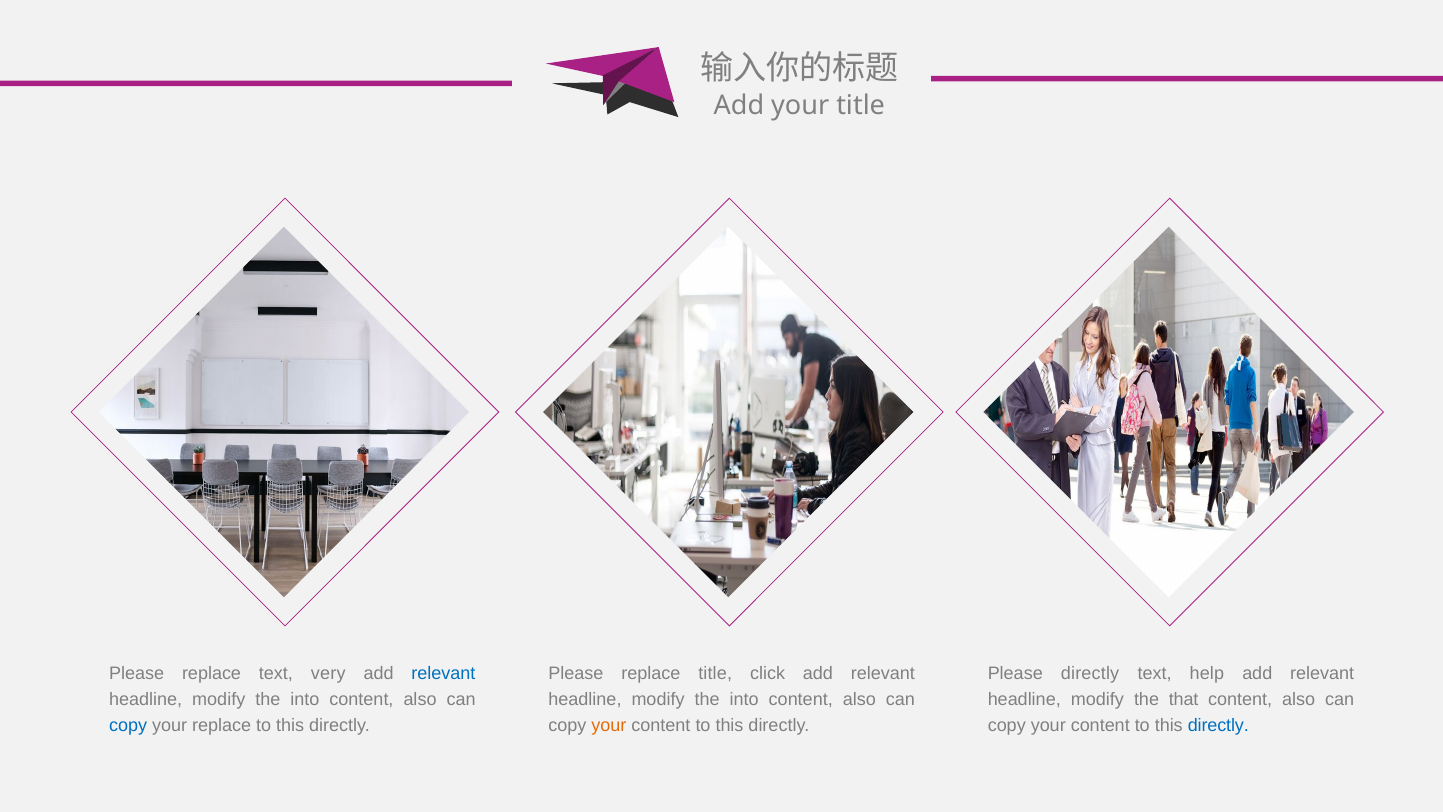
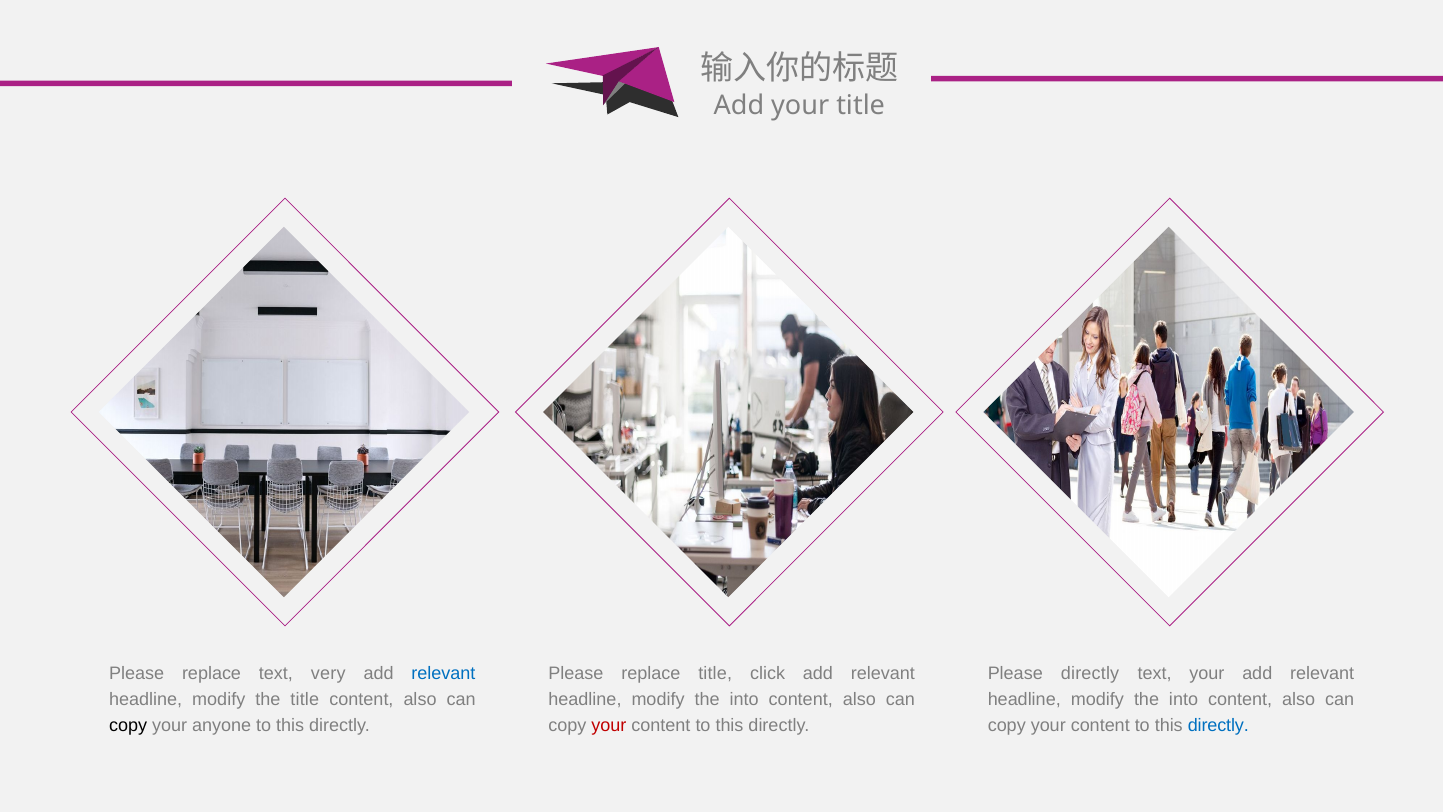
text help: help -> your (1207, 674)
into: into -> title (305, 700)
that: that -> into (1184, 700)
copy colour: blue -> black (128, 726)
your replace: replace -> anyone (222, 726)
your colour: orange -> red (609, 726)
